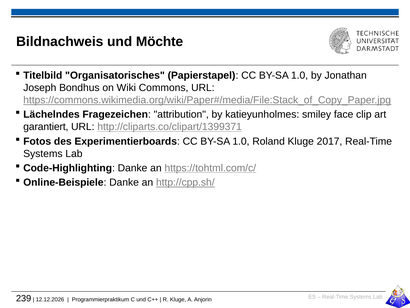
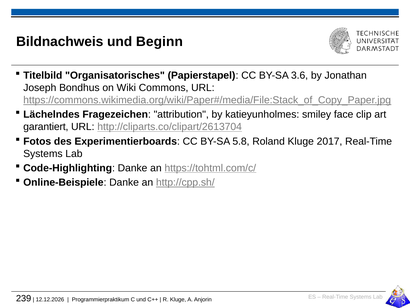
Möchte: Möchte -> Beginn (159, 42)
Papierstapel CC BY-SA 1.0: 1.0 -> 3.6 (300, 75)
http://cliparts.co/clipart/1399371: http://cliparts.co/clipart/1399371 -> http://cliparts.co/clipart/2613704 (170, 127)
Experimentierboards CC BY-SA 1.0: 1.0 -> 5.8 (241, 141)
